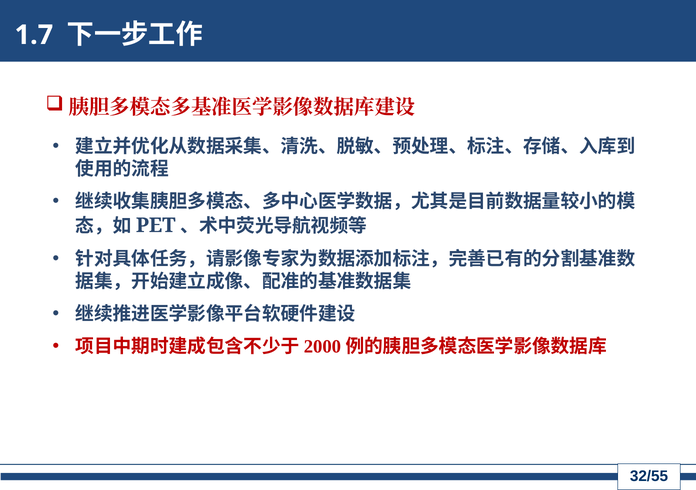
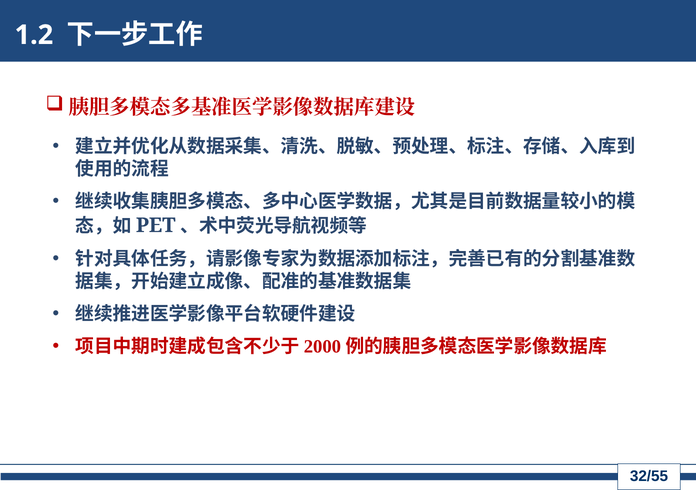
1.7: 1.7 -> 1.2 (34, 35)
